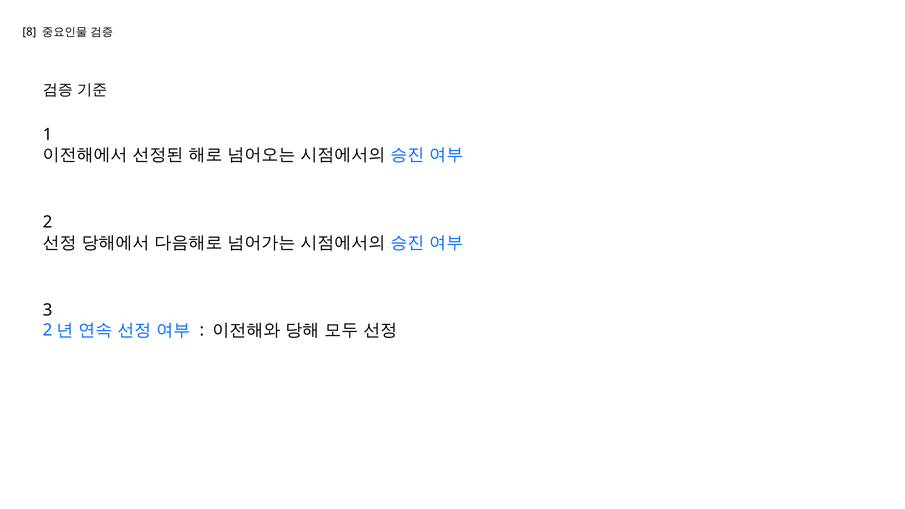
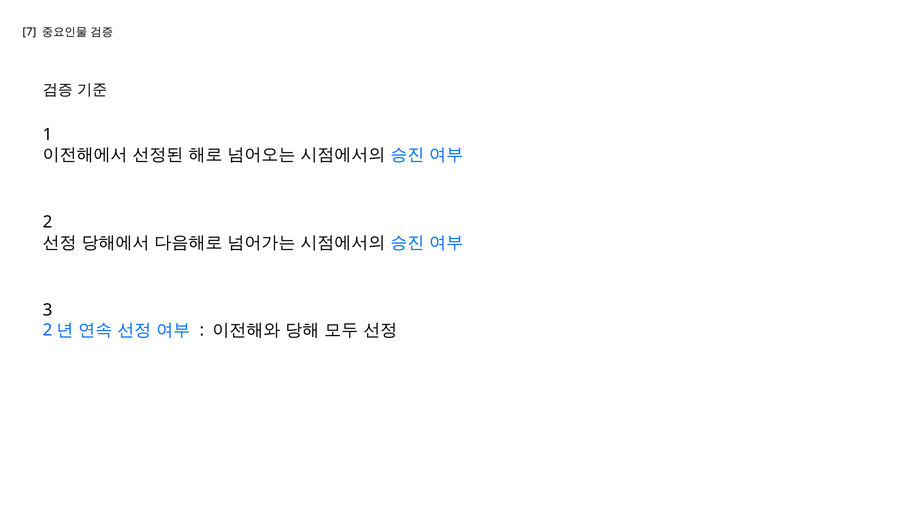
8: 8 -> 7 (29, 32)
